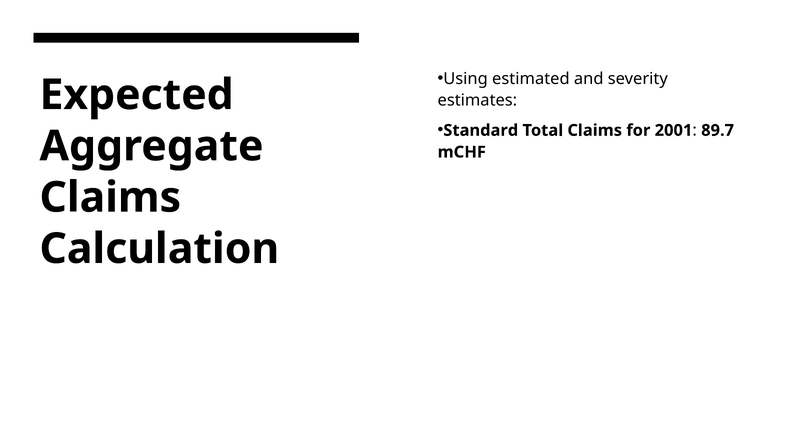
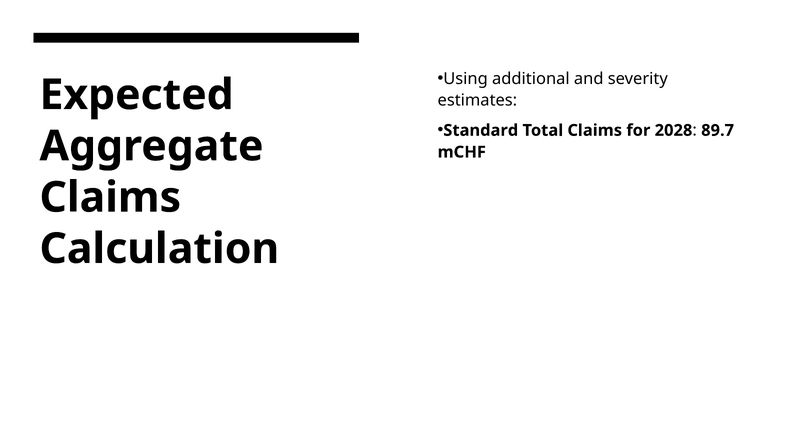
estimated: estimated -> additional (531, 79)
2001: 2001 -> 2028 (674, 130)
